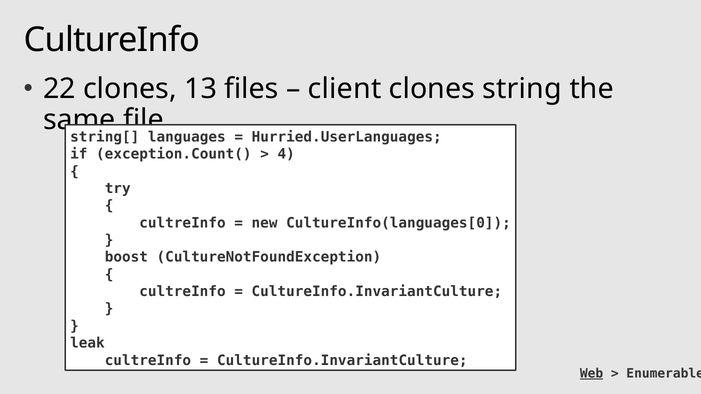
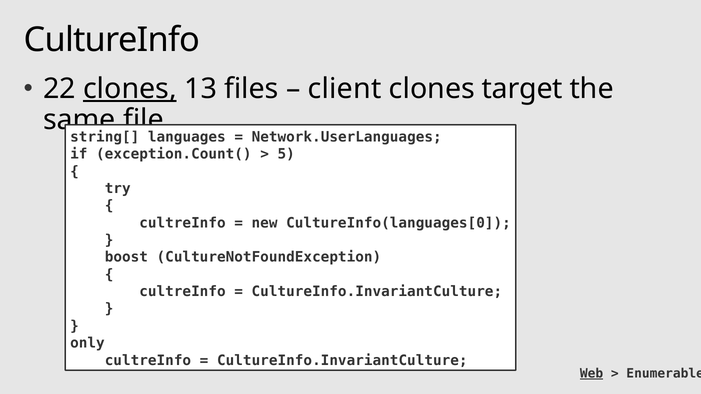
clones underline: none -> present (130, 89)
string: string -> target (522, 89)
Hurried.UserLanguages: Hurried.UserLanguages -> Network.UserLanguages (347, 137)
4: 4 -> 5 (286, 154)
leak: leak -> only (87, 343)
